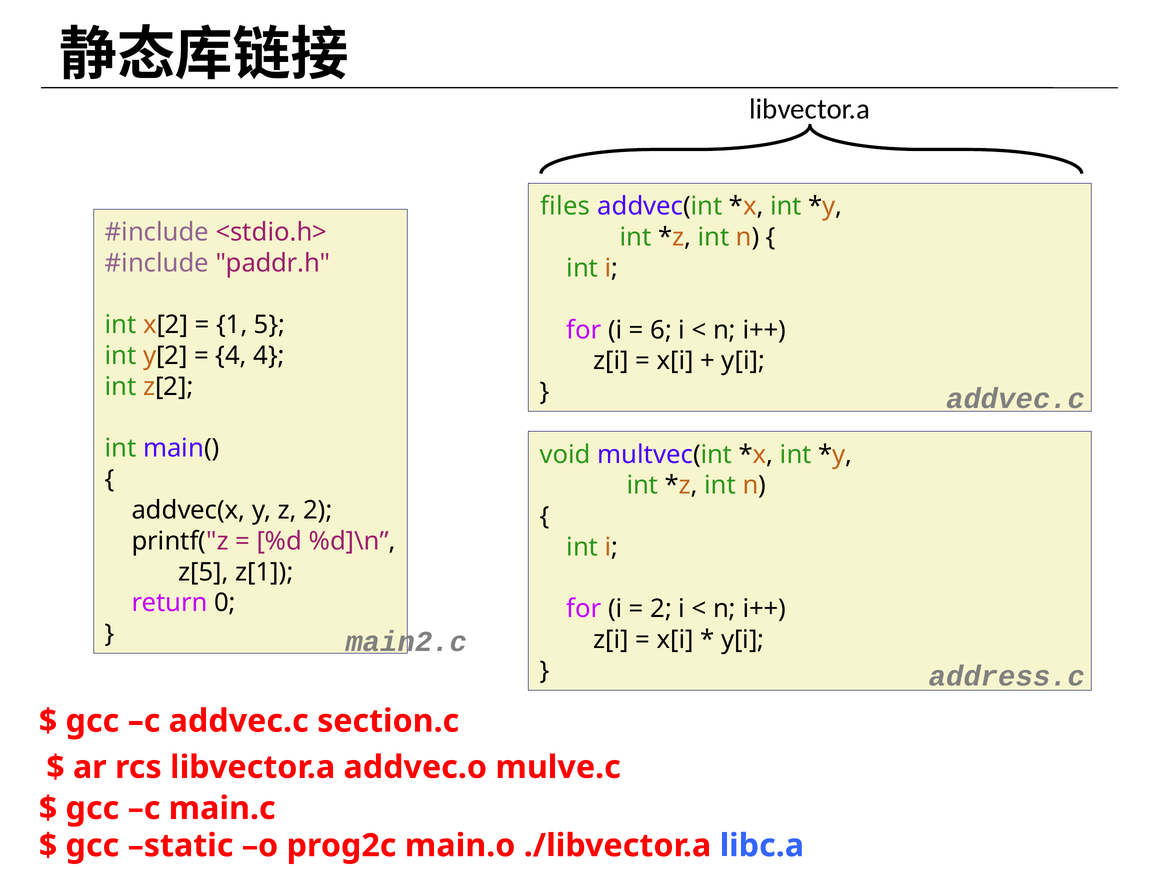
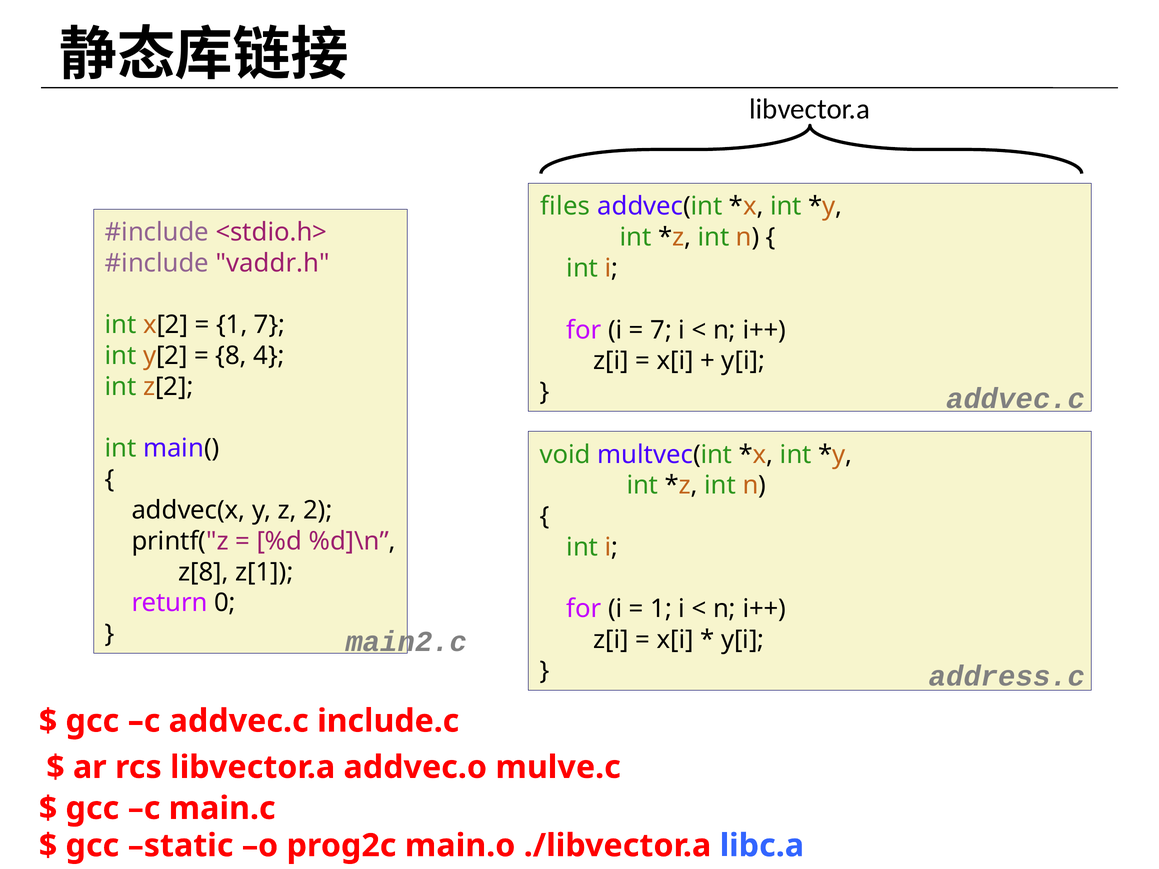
paddr.h: paddr.h -> vaddr.h (273, 263)
1 5: 5 -> 7 (270, 325)
6: 6 -> 7 (661, 330)
4: 4 -> 8 (231, 356)
z[5: z[5 -> z[8 (204, 572)
2: 2 -> 1 (661, 609)
section.c: section.c -> include.c (388, 721)
